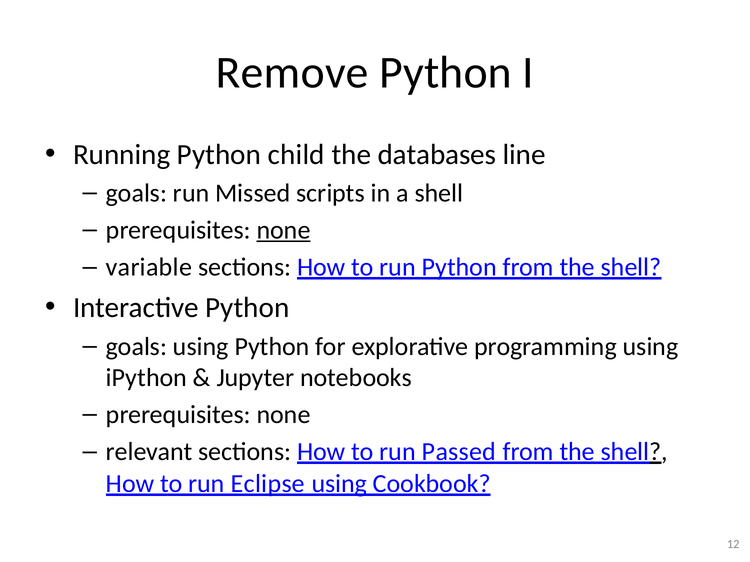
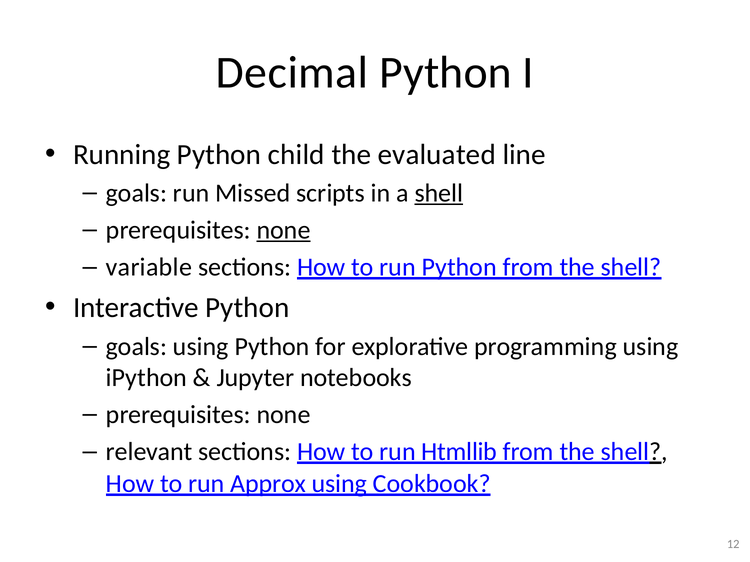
Remove: Remove -> Decimal (292, 73)
databases: databases -> evaluated (437, 155)
shell underline: none -> present (439, 193)
Passed: Passed -> Htmllib (459, 452)
Eclipse: Eclipse -> Approx (268, 484)
